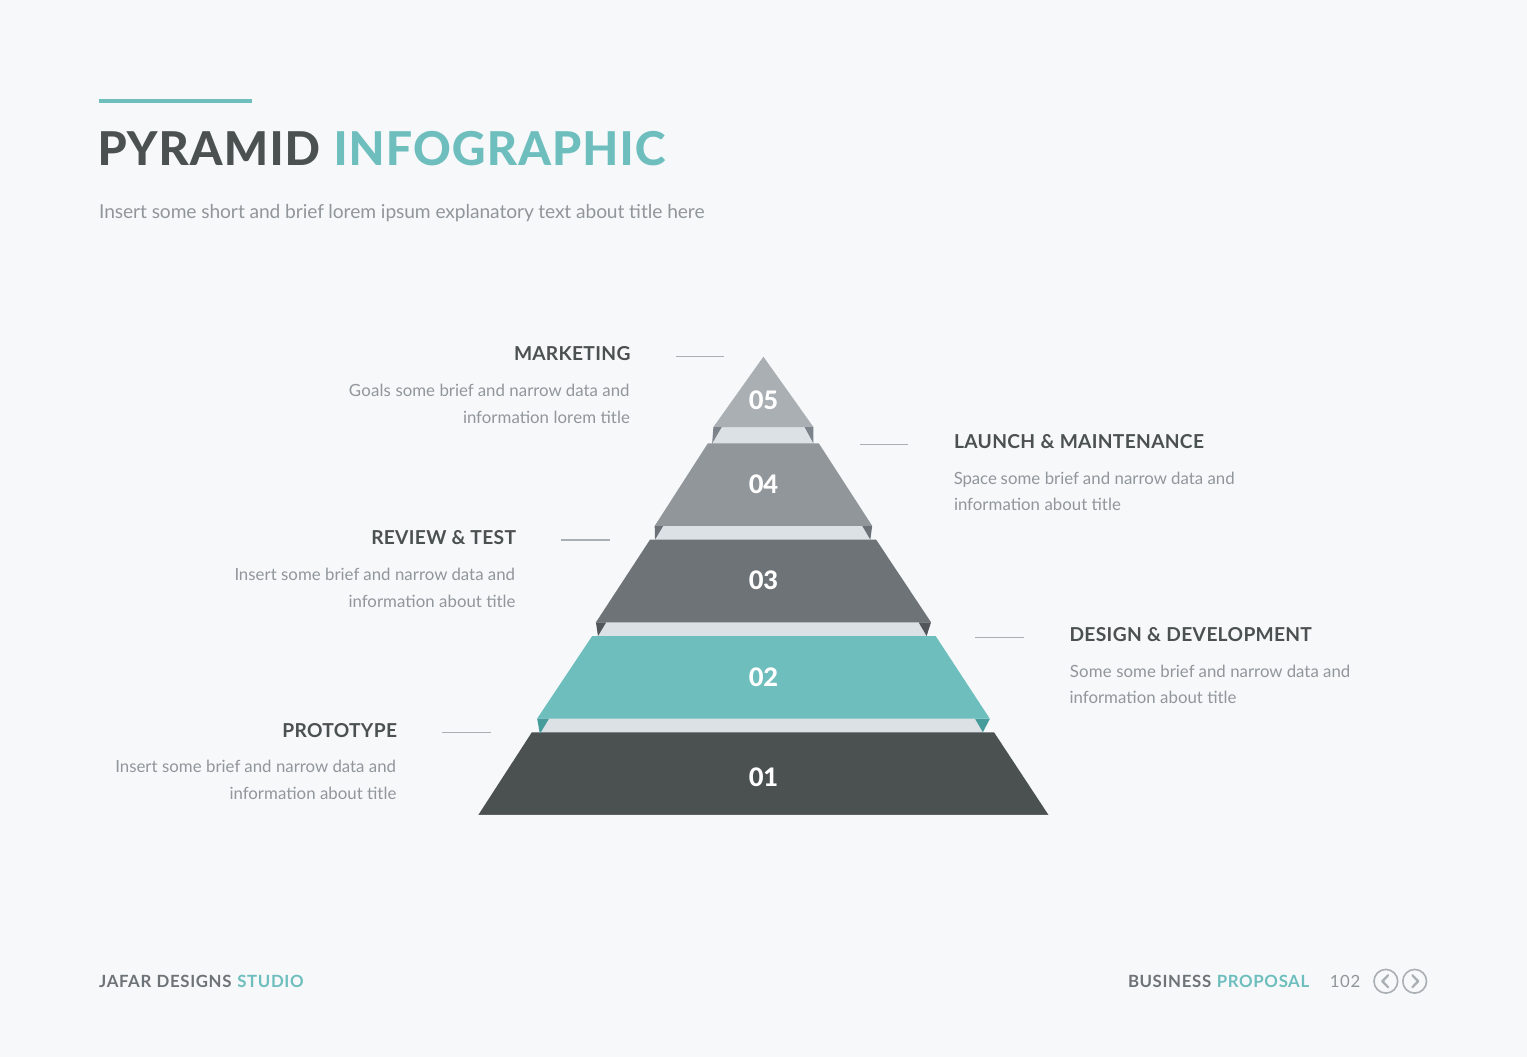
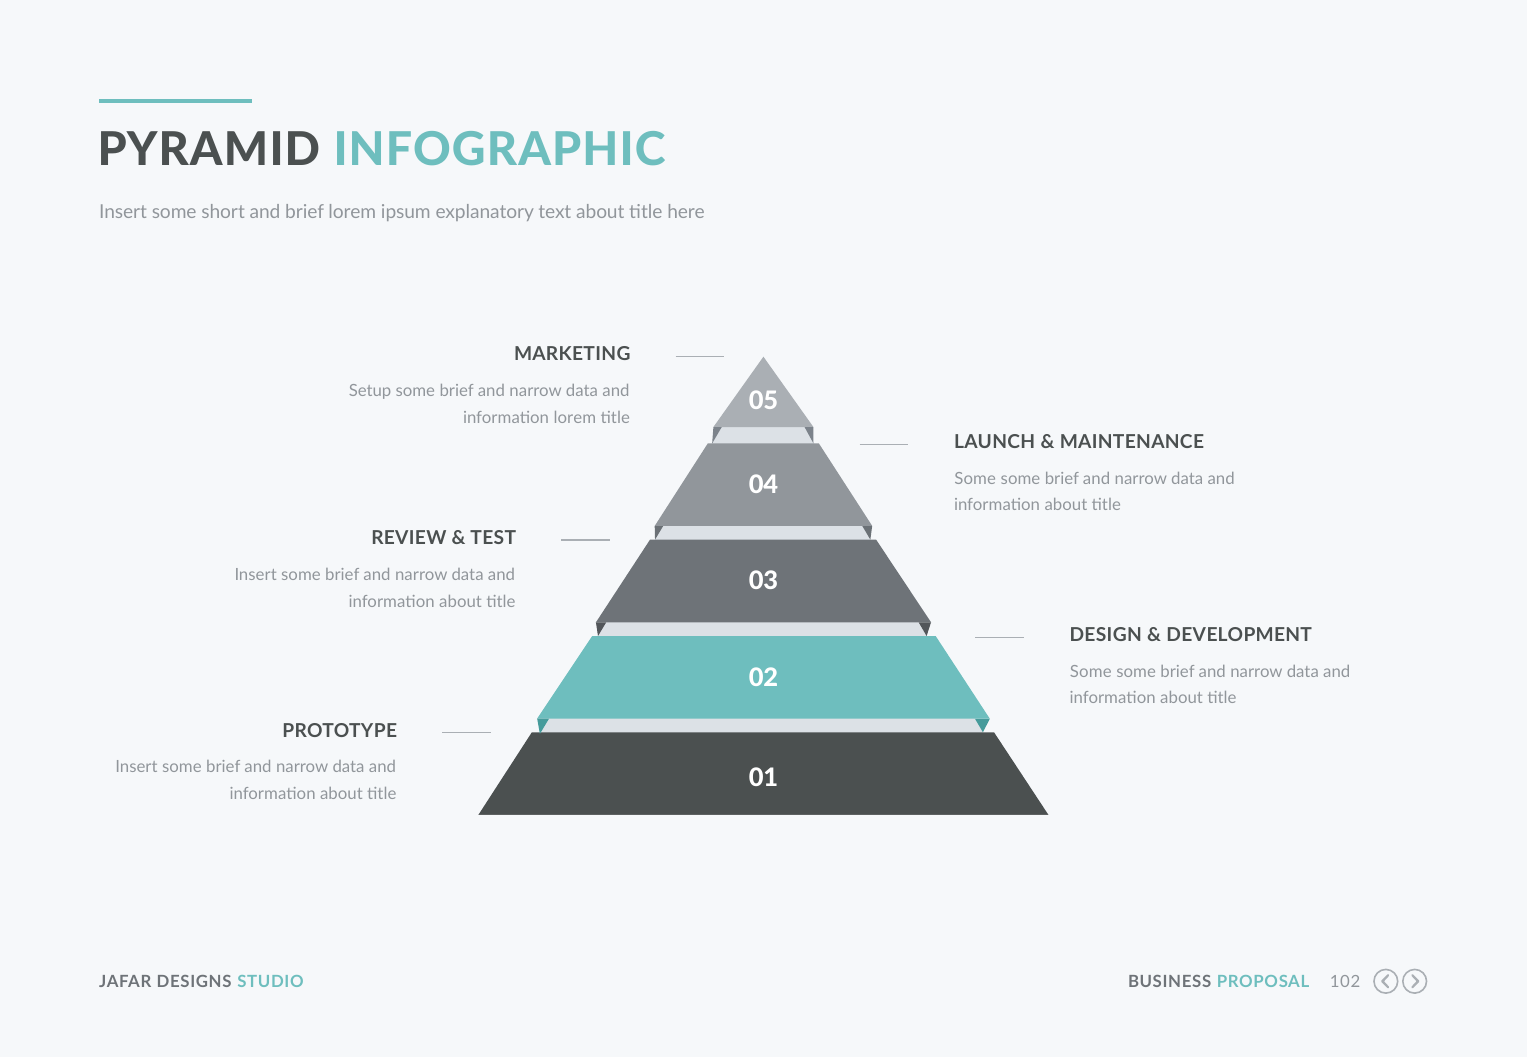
Goals: Goals -> Setup (370, 391)
Space: Space -> Some (975, 479)
